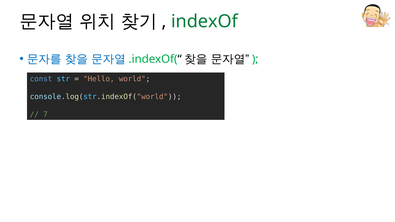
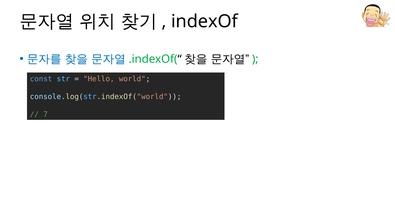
indexOf colour: green -> black (205, 21)
